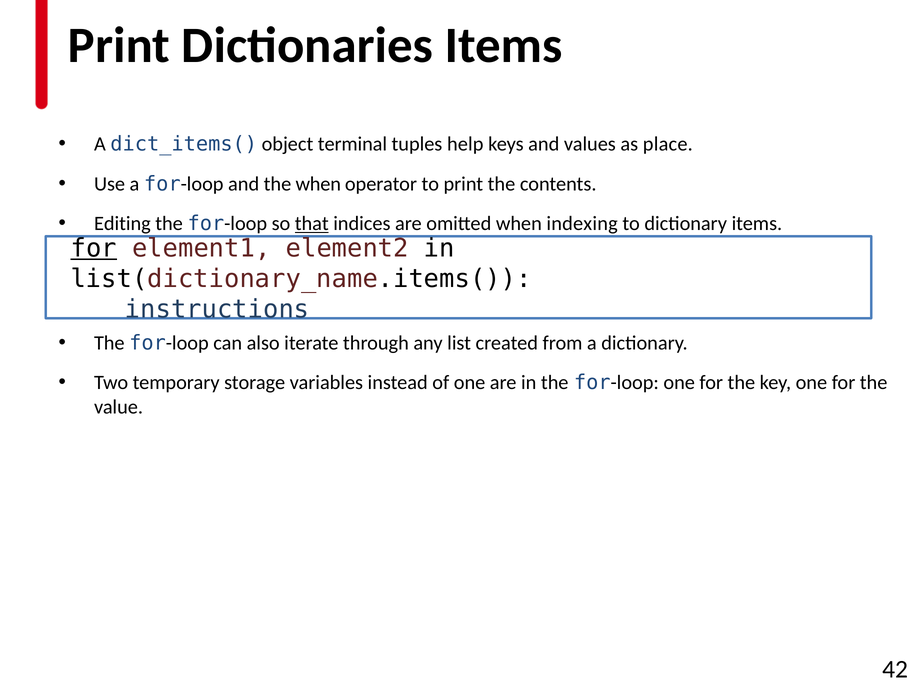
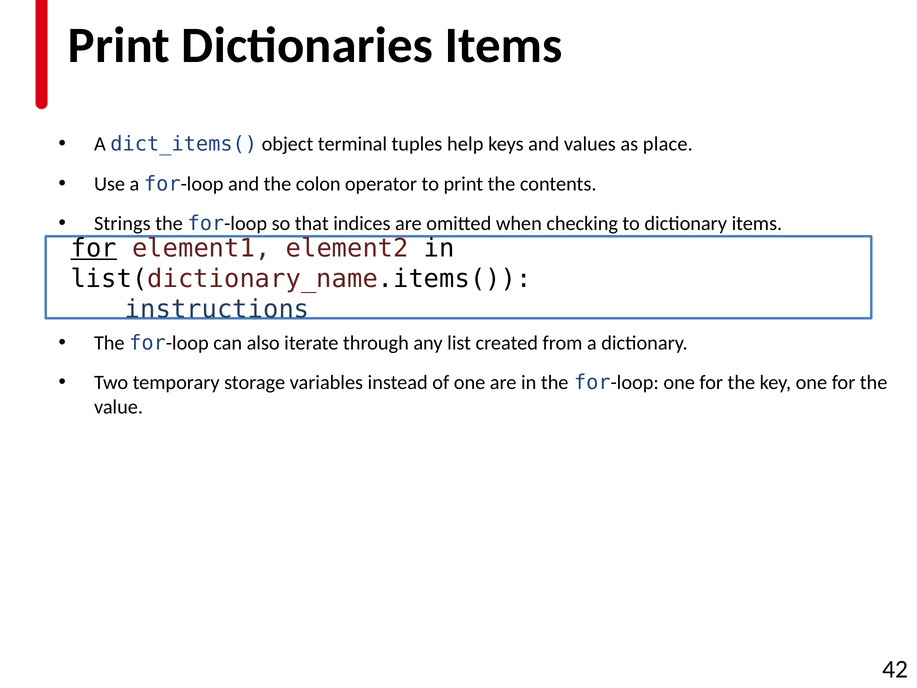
the when: when -> colon (318, 184)
Editing: Editing -> Strings (122, 224)
that underline: present -> none (312, 224)
indexing: indexing -> checking (582, 224)
